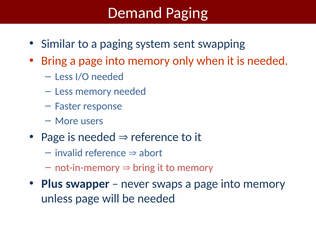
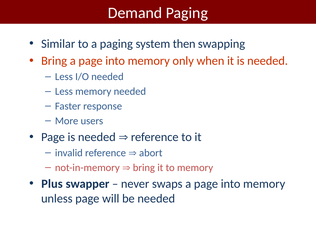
sent: sent -> then (184, 44)
